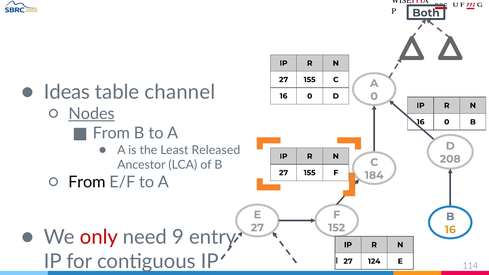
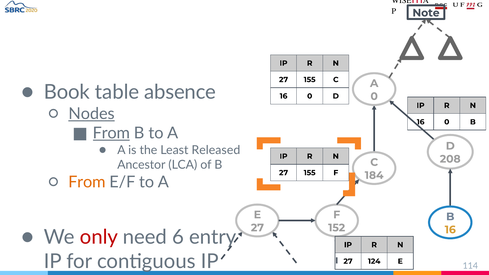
Both: Both -> Note (426, 13)
Ideas: Ideas -> Book (67, 92)
channel: channel -> absence (180, 92)
From underline: none -> present (111, 133)
From colour: black -> orange (87, 182)
9: 9 -> 6 (178, 237)
